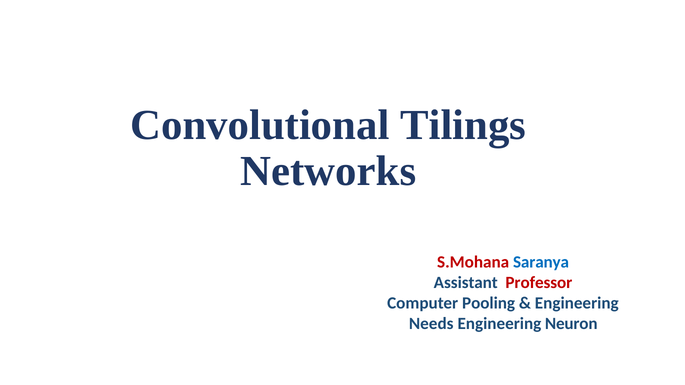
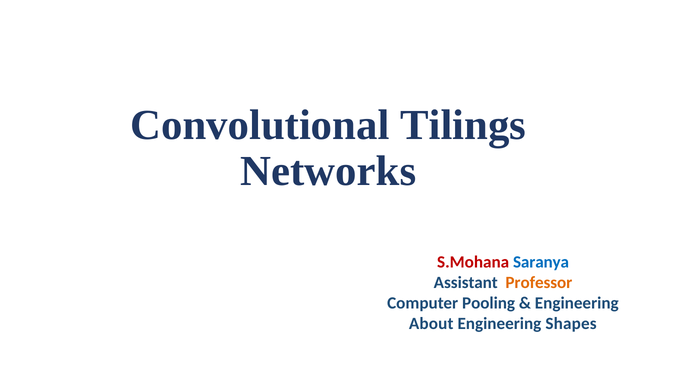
Professor colour: red -> orange (539, 283)
Needs: Needs -> About (431, 324)
Neuron: Neuron -> Shapes (571, 324)
